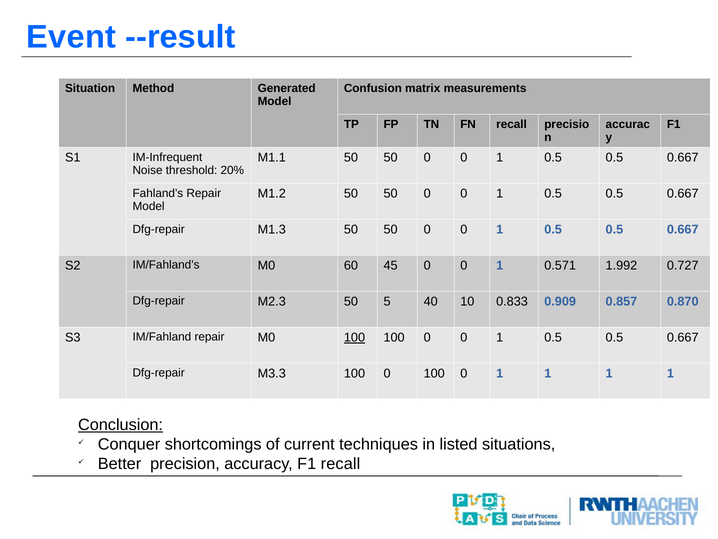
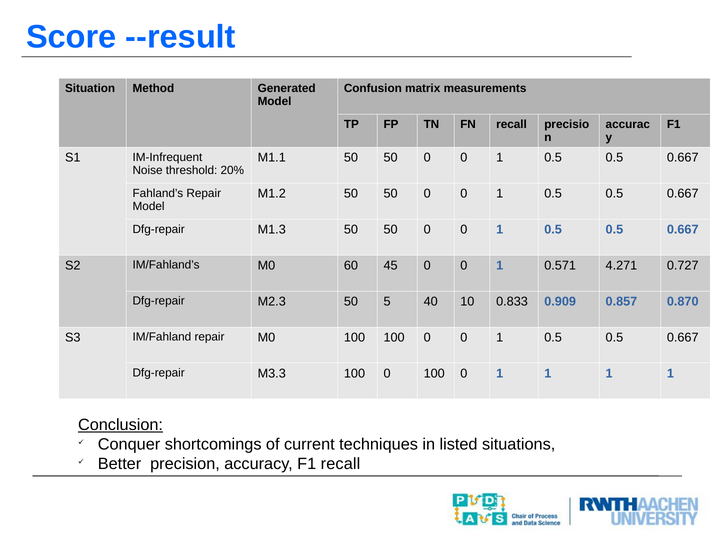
Event: Event -> Score (71, 37)
1.992: 1.992 -> 4.271 (621, 265)
100 underline: present -> none (355, 337)
